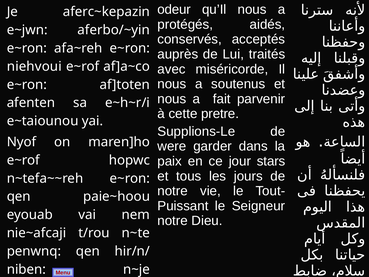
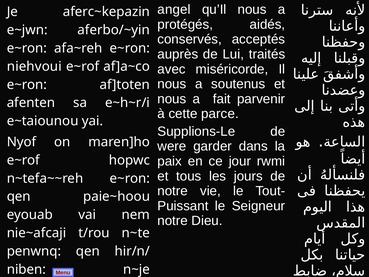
odeur: odeur -> angel (174, 10)
pretre: pretre -> parce (220, 114)
stars: stars -> rwmi (271, 161)
